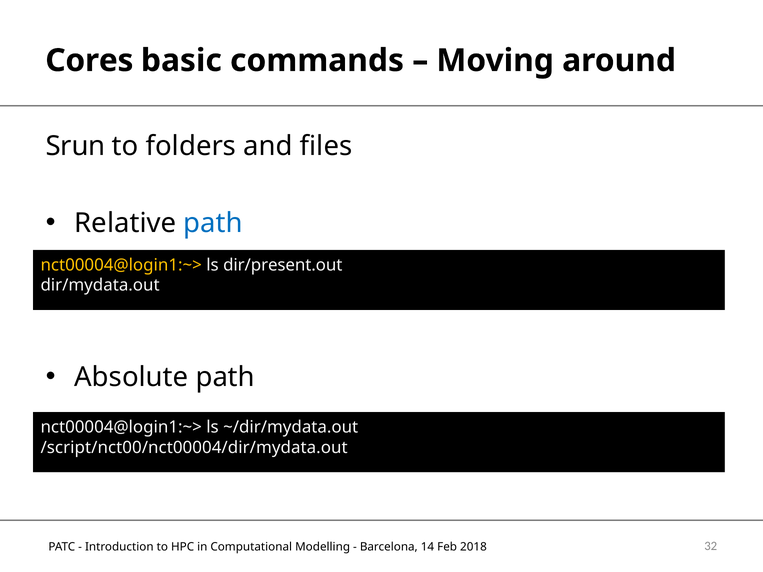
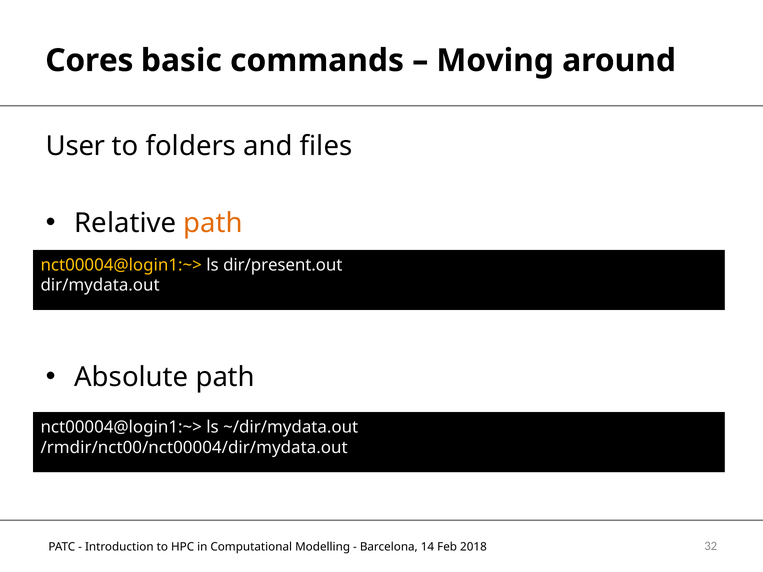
Srun: Srun -> User (75, 146)
path colour: blue -> orange (213, 223)
/script/nct00/nct00004/dir/mydata.out: /script/nct00/nct00004/dir/mydata.out -> /rmdir/nct00/nct00004/dir/mydata.out (194, 448)
